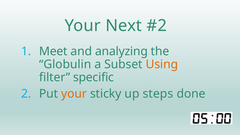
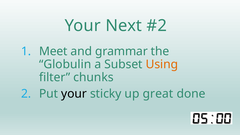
analyzing: analyzing -> grammar (121, 51)
specific: specific -> chunks (93, 77)
your colour: orange -> black (74, 94)
steps: steps -> great (158, 94)
